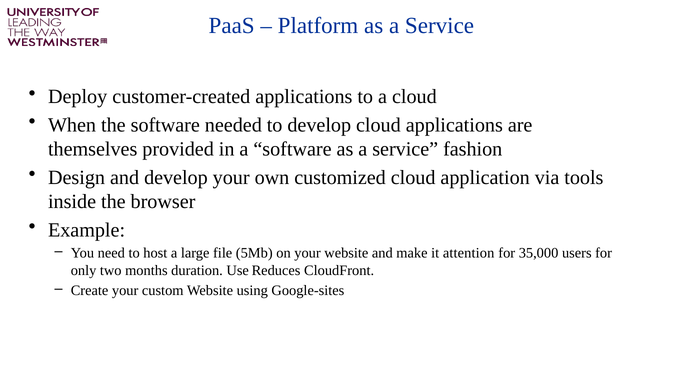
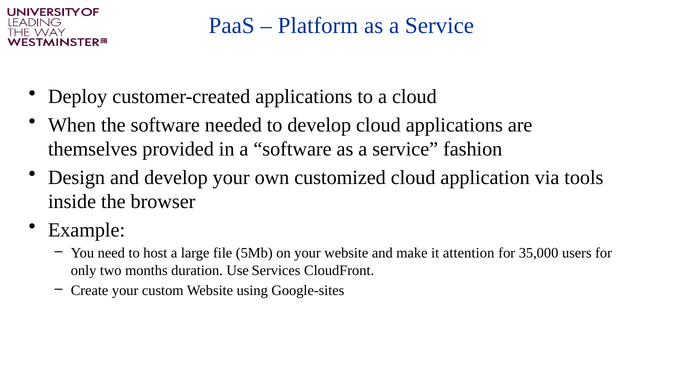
Reduces: Reduces -> Services (276, 270)
